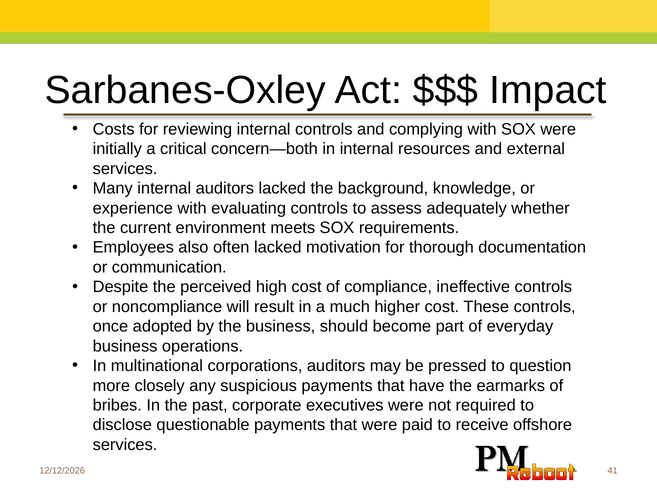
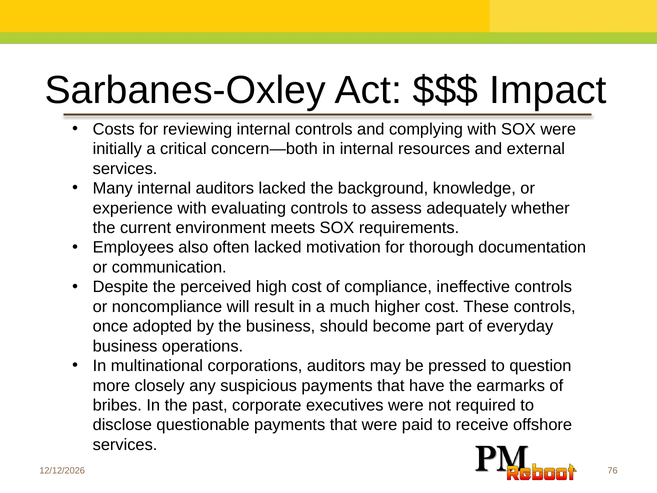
41: 41 -> 76 (613, 470)
